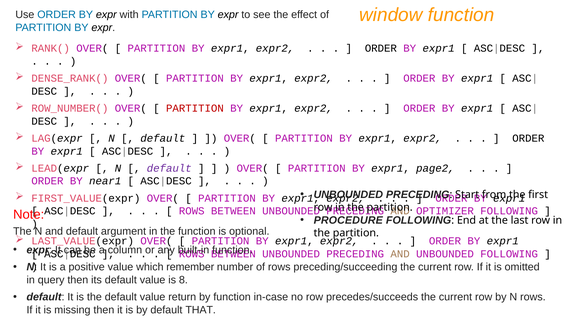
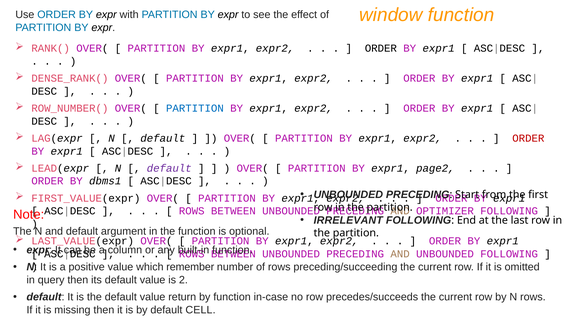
PARTITION colour: red -> blue (195, 108)
ORDER colour: black -> red (528, 138)
near1: near1 -> dbms1 (105, 181)
PROCEDURE: PROCEDURE -> IRRELEVANT (348, 220)
8: 8 -> 2 (183, 280)
THAT: THAT -> CELL (201, 310)
